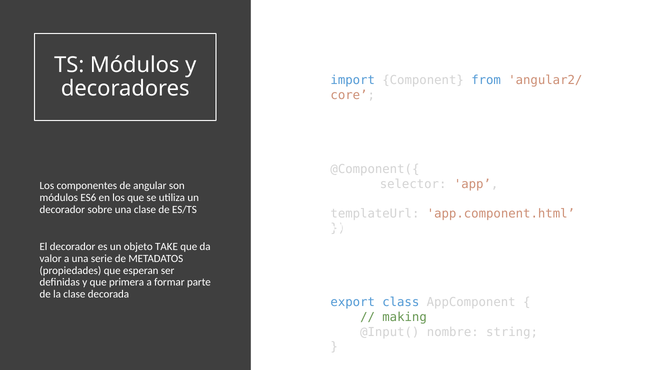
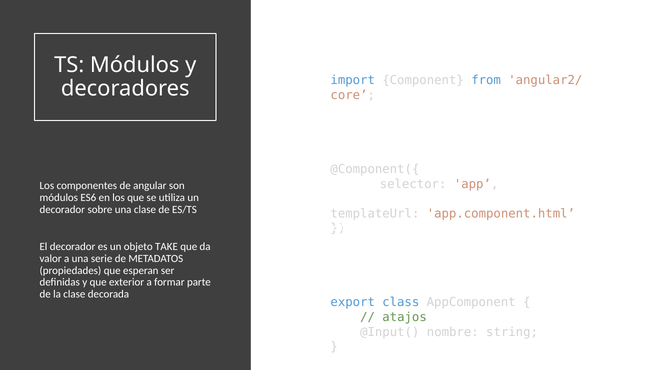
primera: primera -> exterior (127, 282)
making: making -> atajos (405, 317)
